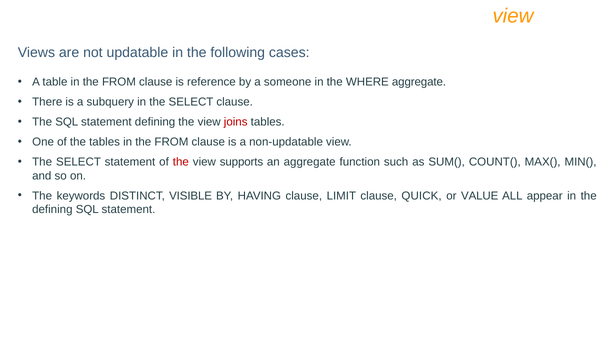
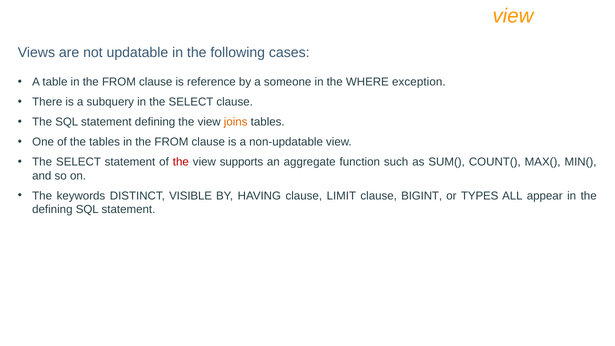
WHERE aggregate: aggregate -> exception (419, 82)
joins colour: red -> orange (236, 122)
QUICK: QUICK -> BIGINT (422, 196)
VALUE: VALUE -> TYPES (480, 196)
